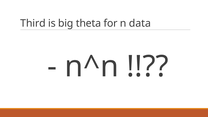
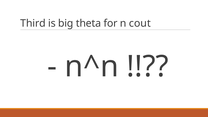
data: data -> cout (140, 23)
